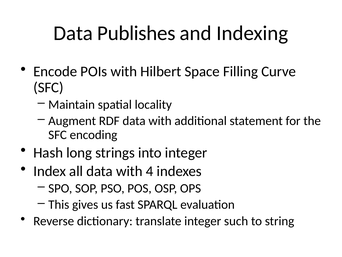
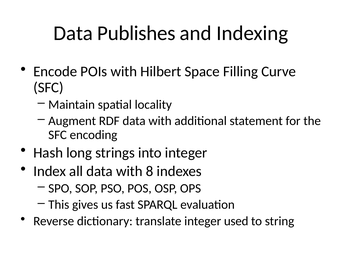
4: 4 -> 8 (150, 171)
such: such -> used (236, 221)
